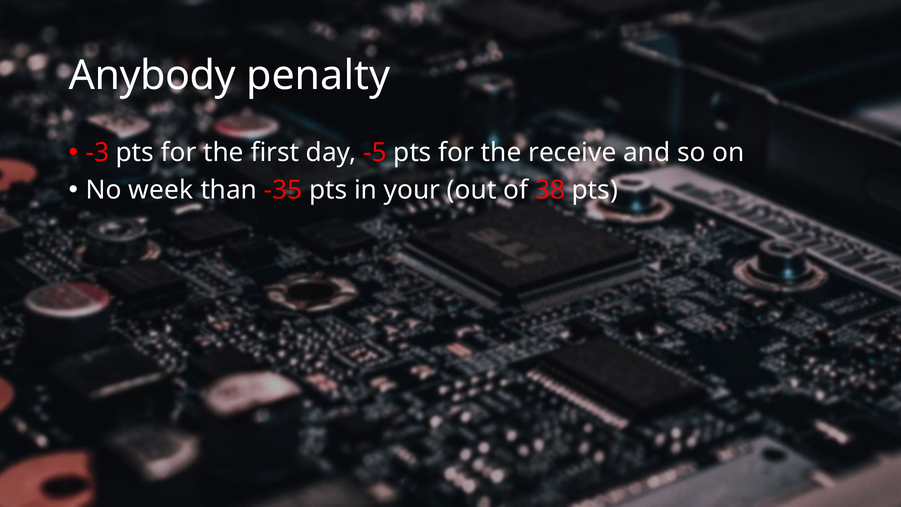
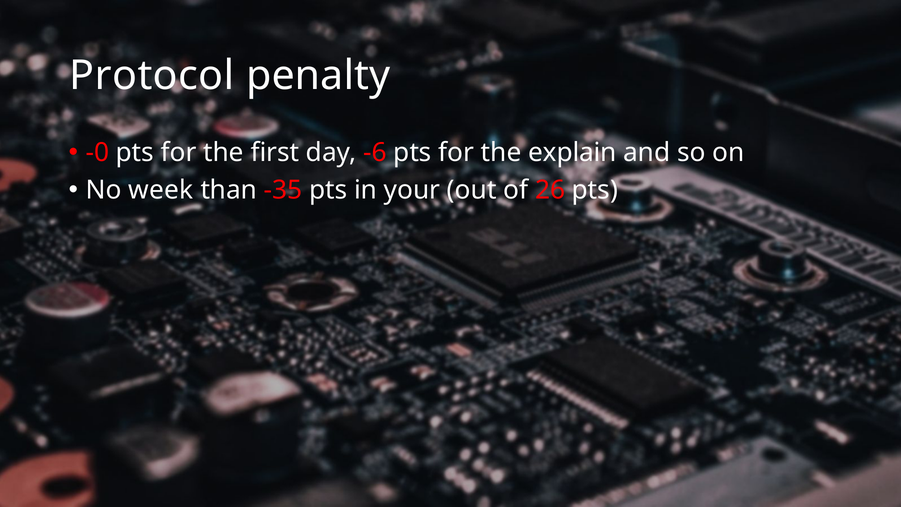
Anybody: Anybody -> Protocol (152, 76)
-3: -3 -> -0 (97, 152)
-5: -5 -> -6 (375, 152)
receive: receive -> explain (572, 152)
38: 38 -> 26 (550, 190)
